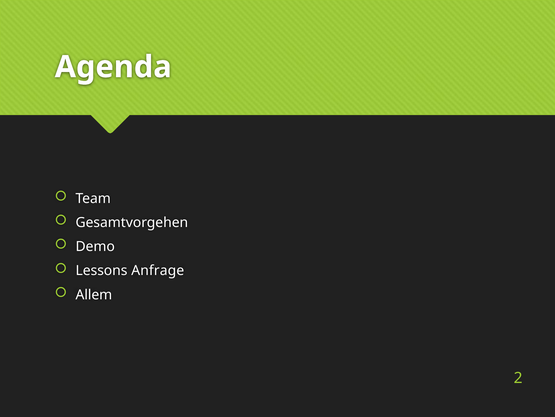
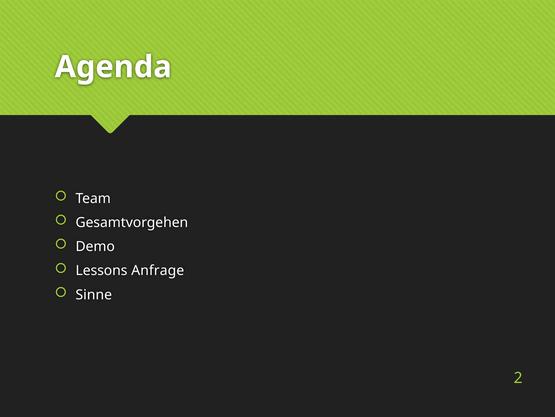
Allem: Allem -> Sinne (94, 294)
